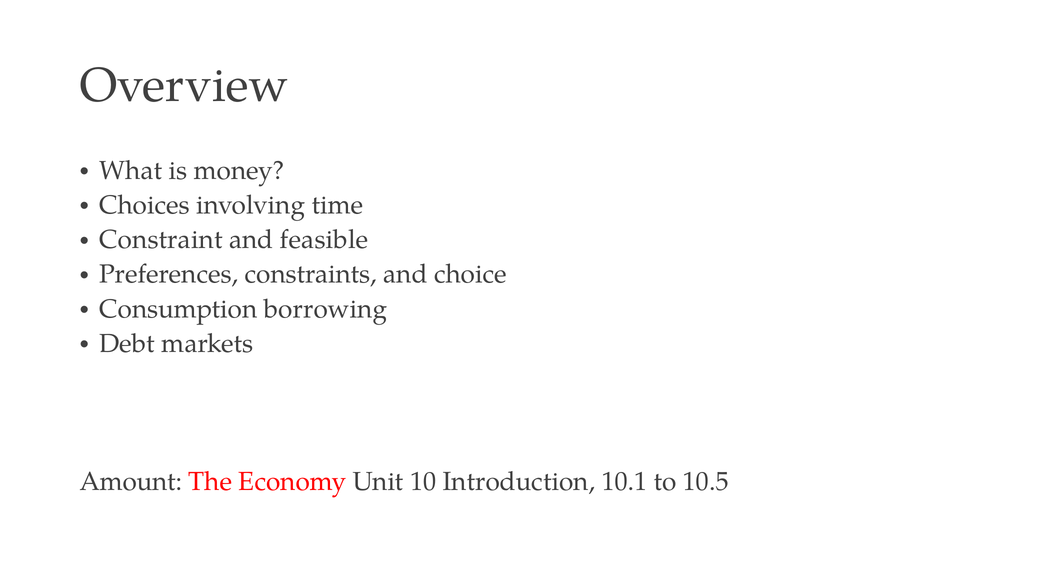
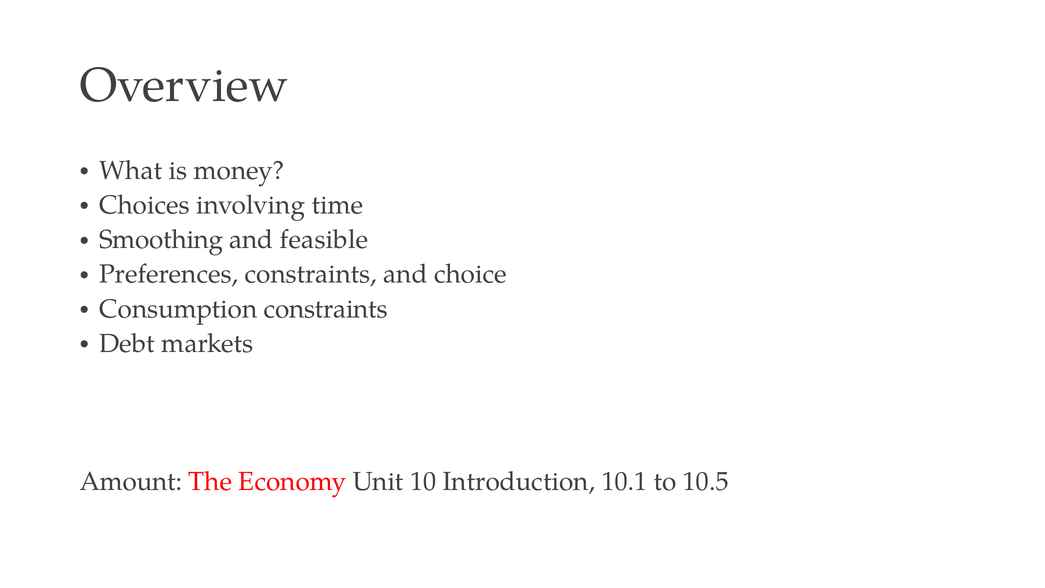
Constraint: Constraint -> Smoothing (161, 240)
Consumption borrowing: borrowing -> constraints (326, 309)
